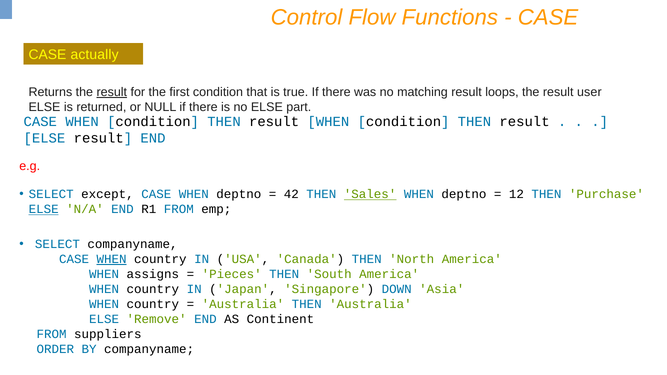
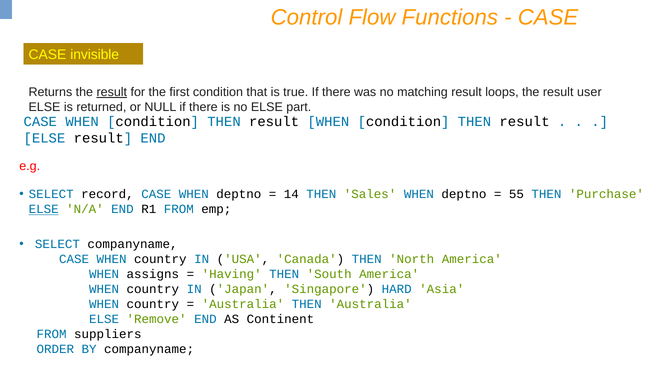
actually: actually -> invisible (95, 55)
except: except -> record (107, 194)
42: 42 -> 14 (291, 194)
Sales underline: present -> none (370, 194)
12: 12 -> 55 (516, 194)
WHEN underline: present -> none (112, 259)
Pieces: Pieces -> Having (232, 274)
DOWN: DOWN -> HARD (397, 289)
